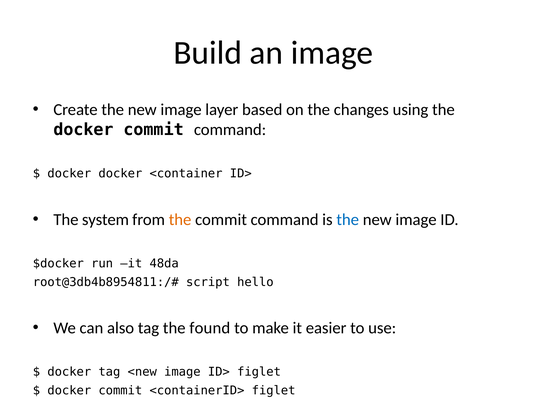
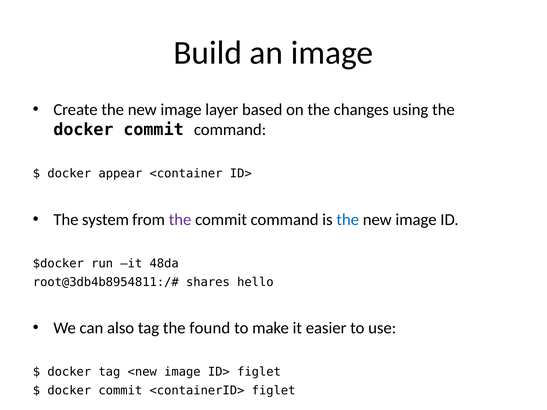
docker docker: docker -> appear (120, 174)
the colour: orange -> purple (180, 220)
script: script -> shares (208, 282)
